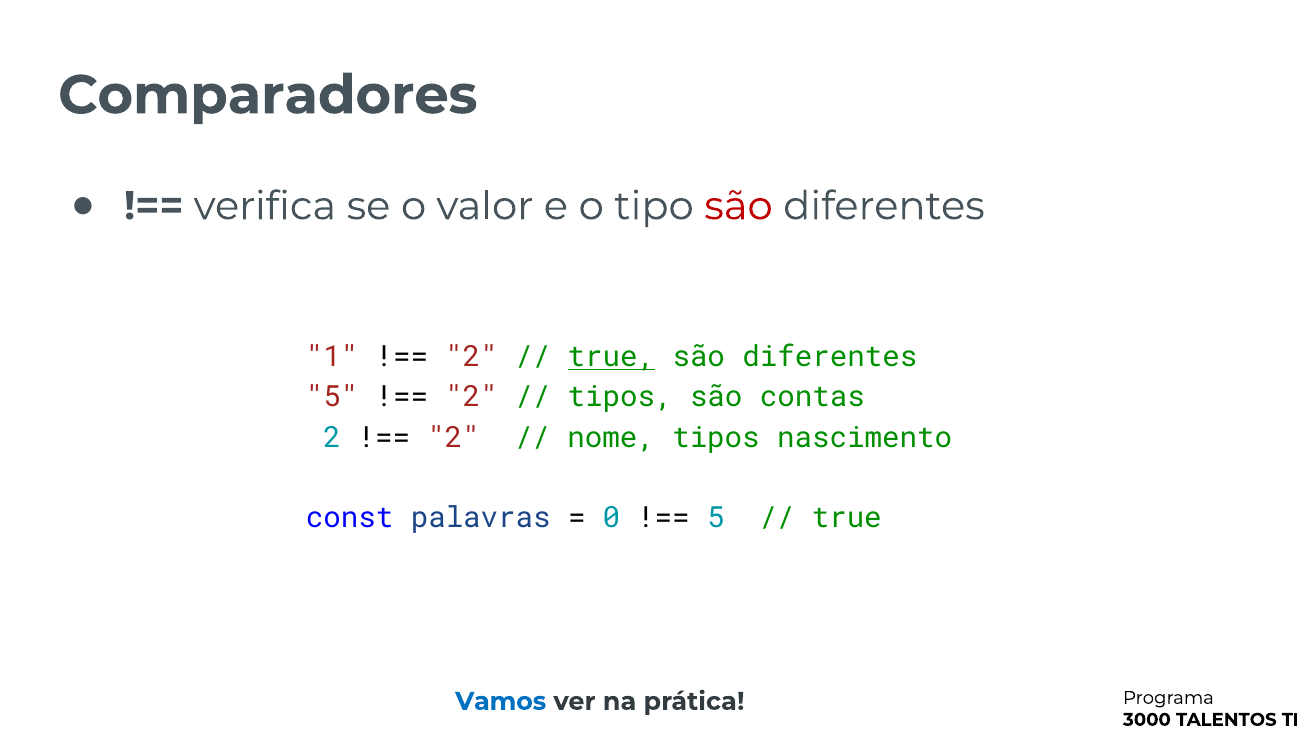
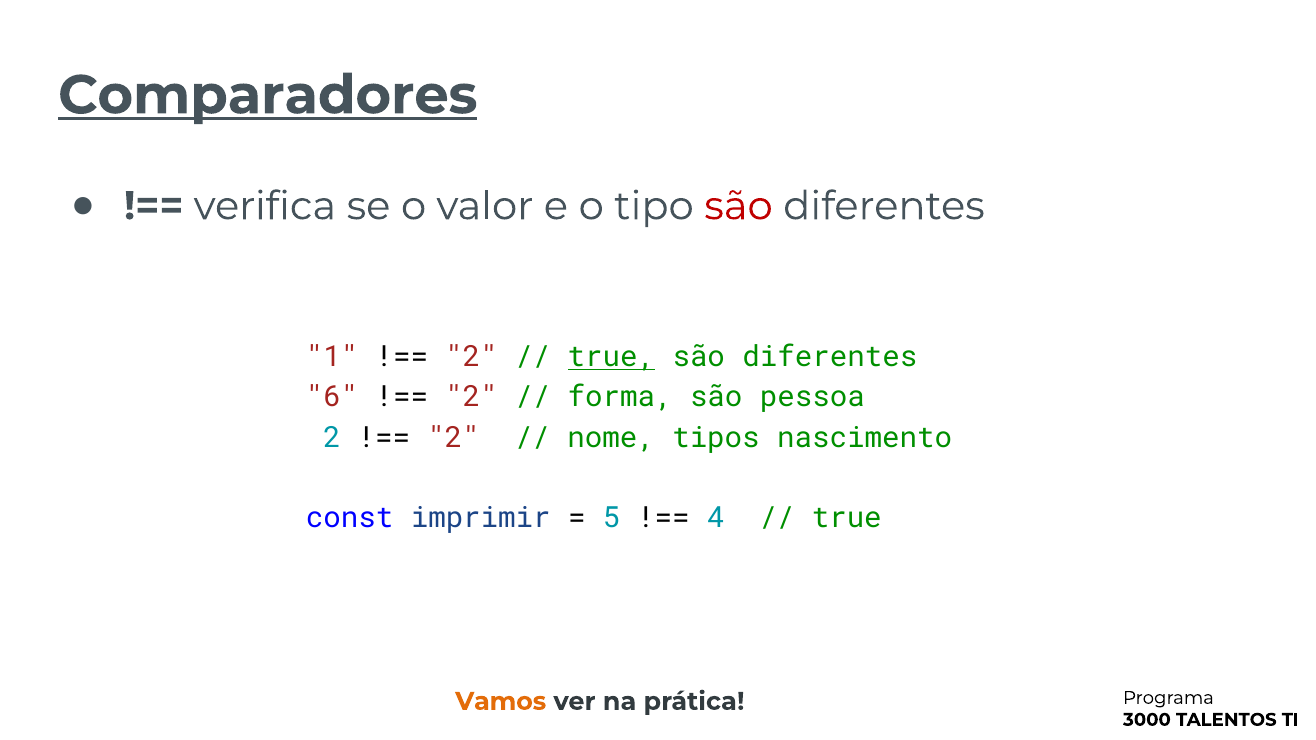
Comparadores underline: none -> present (268, 95)
5: 5 -> 6 (332, 397)
tipos: tipos -> forma (620, 397)
contas: contas -> pessoa (812, 397)
palavras: palavras -> imprimir (481, 518)
0: 0 -> 5 (611, 518)
5: 5 -> 4 (716, 518)
Vamos colour: blue -> orange (501, 702)
